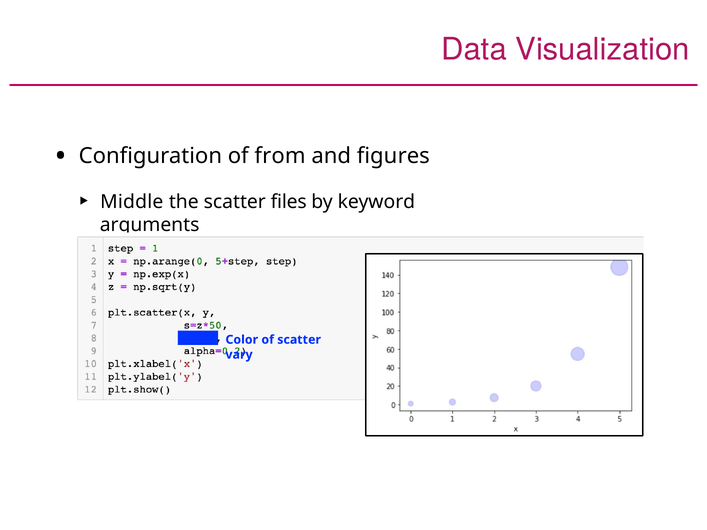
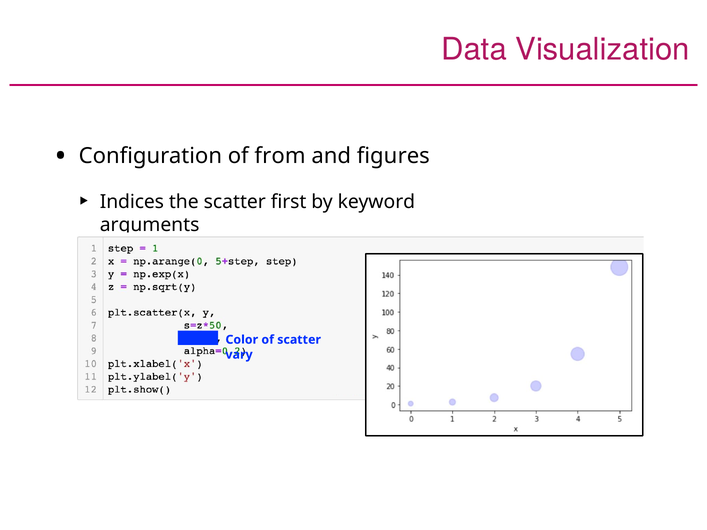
Middle: Middle -> Indices (132, 202)
files: files -> first (289, 202)
